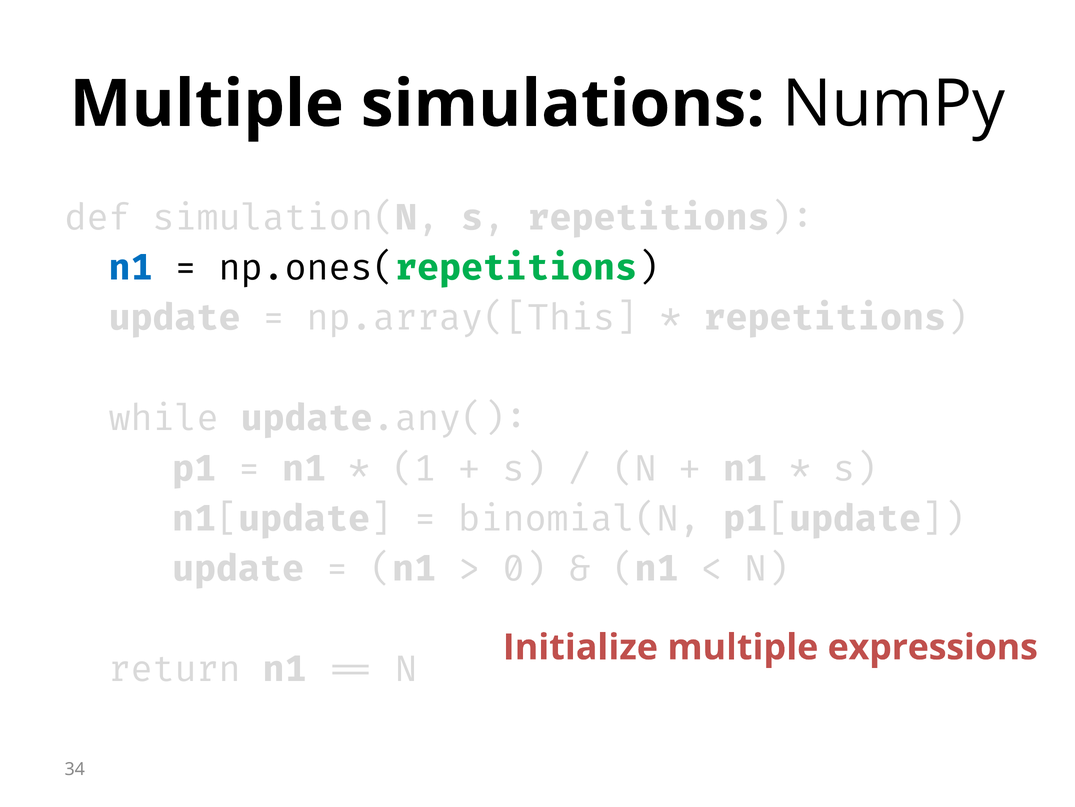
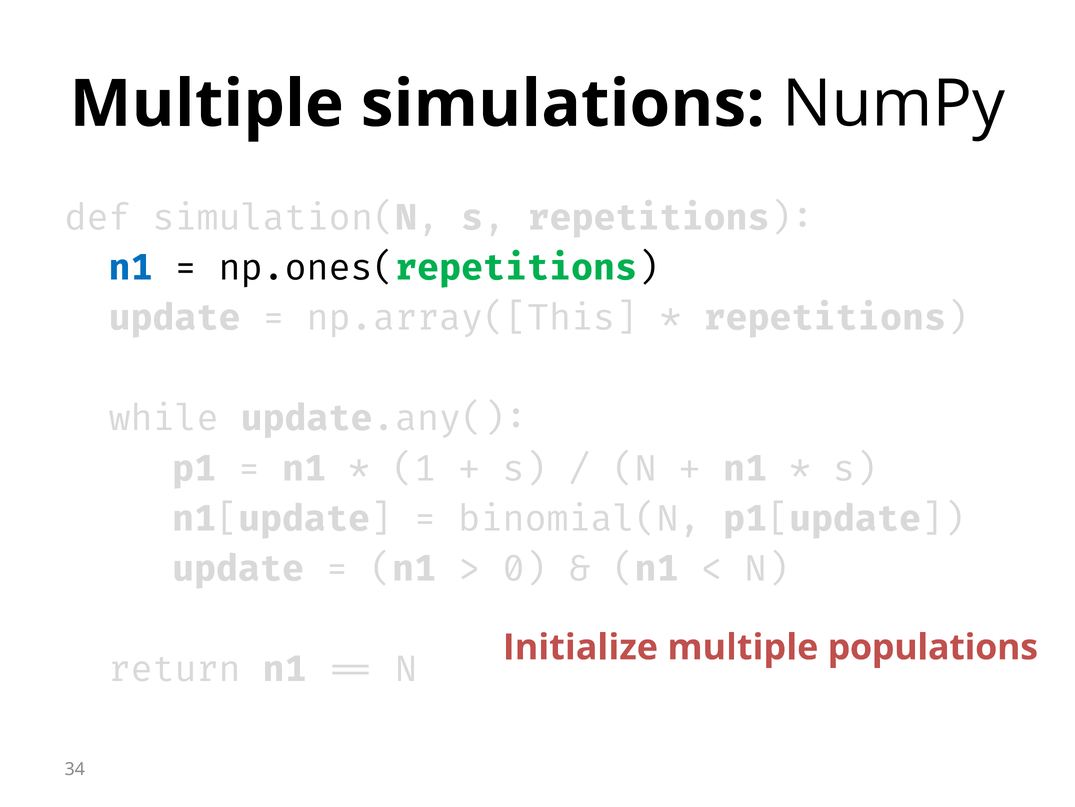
expressions: expressions -> populations (933, 647)
